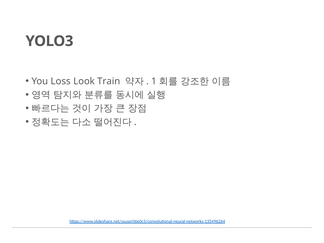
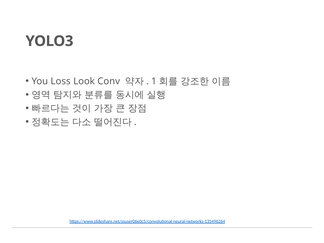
Train: Train -> Conv (109, 81)
